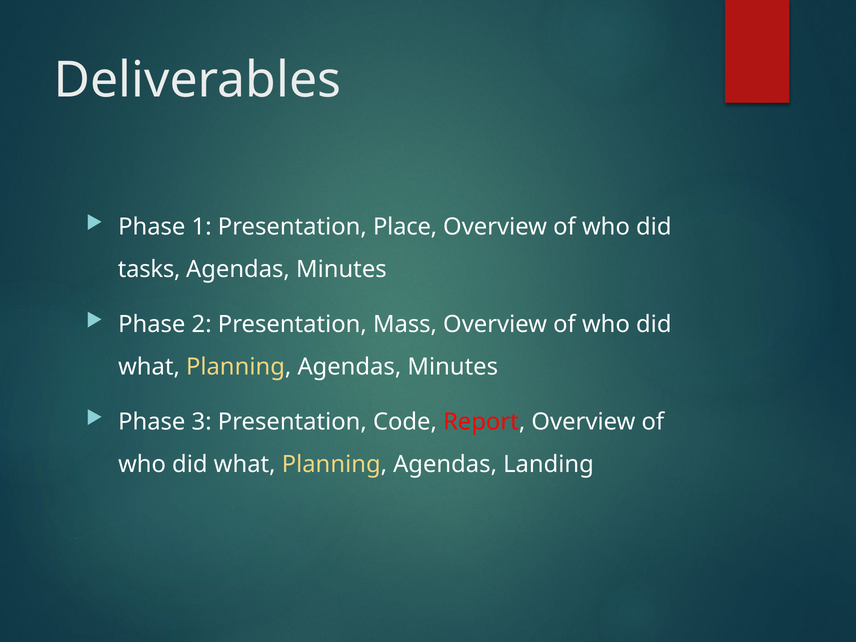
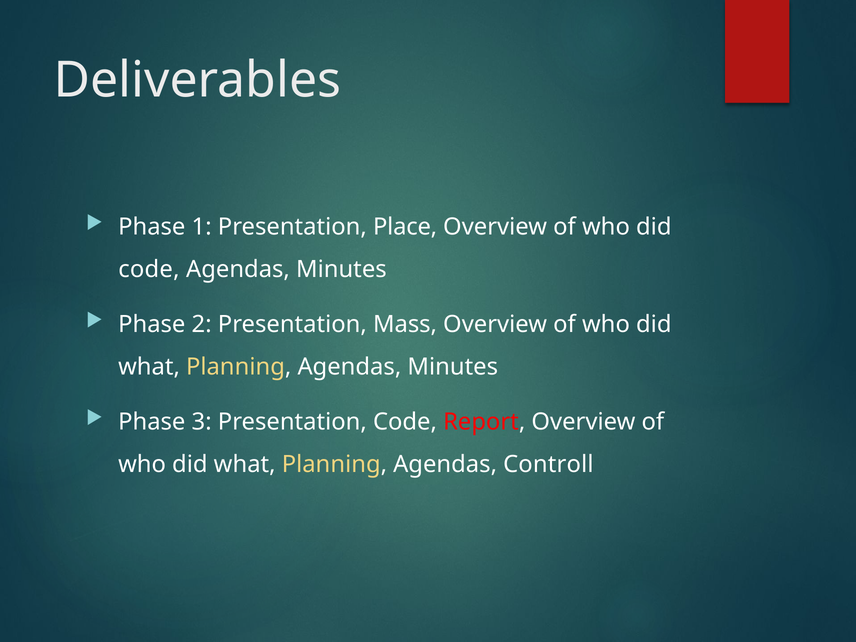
tasks: tasks -> code (149, 269)
Landing: Landing -> Controll (548, 464)
